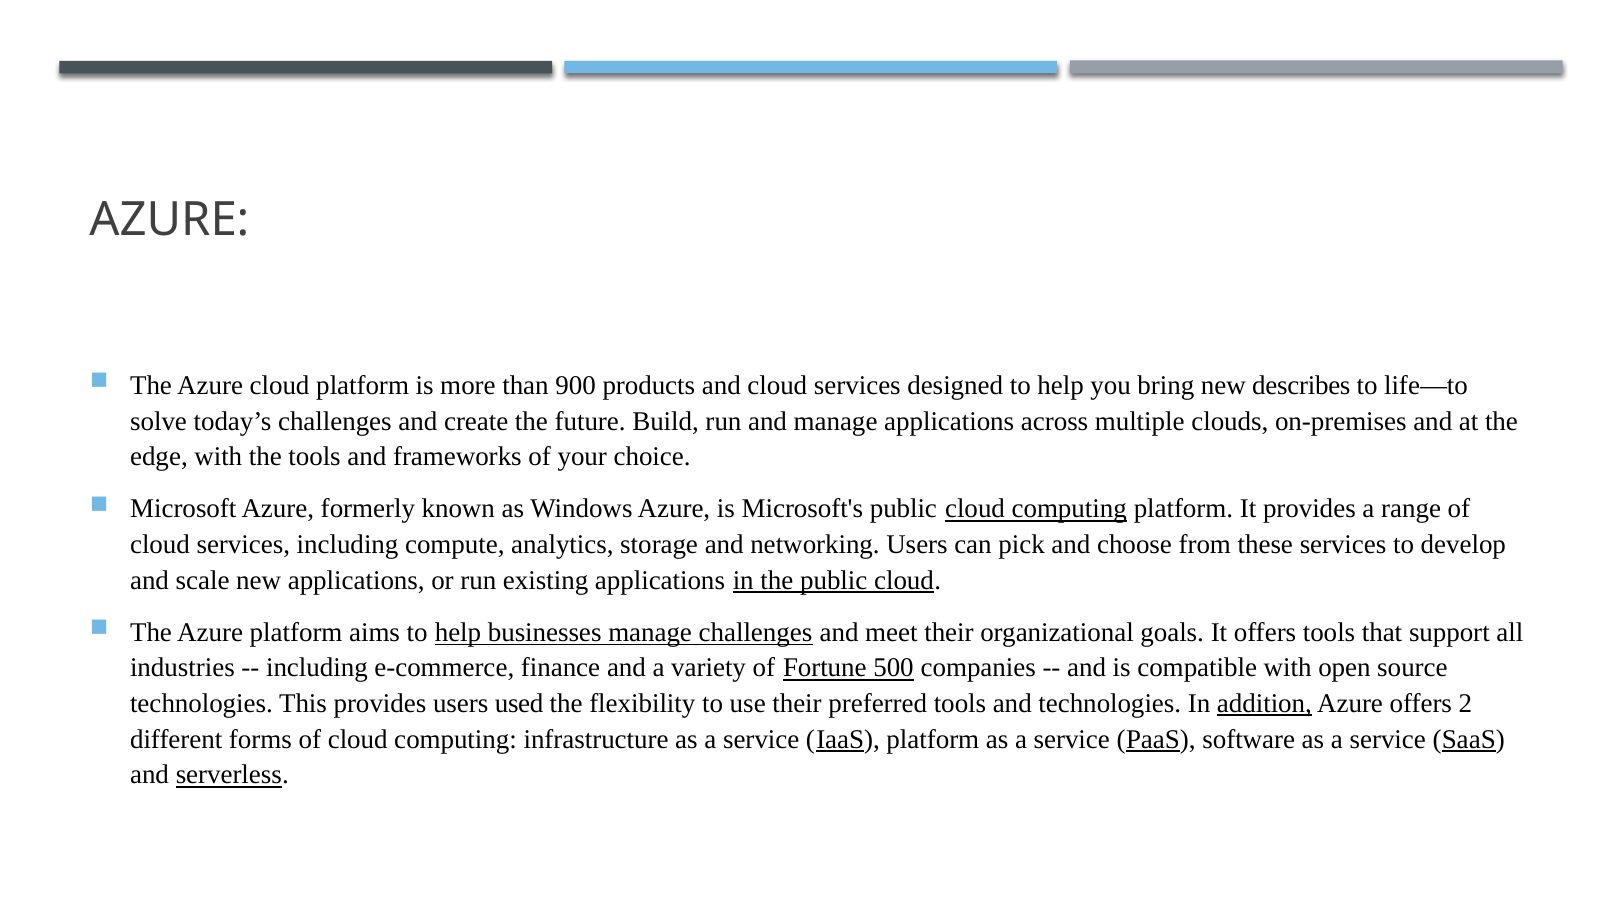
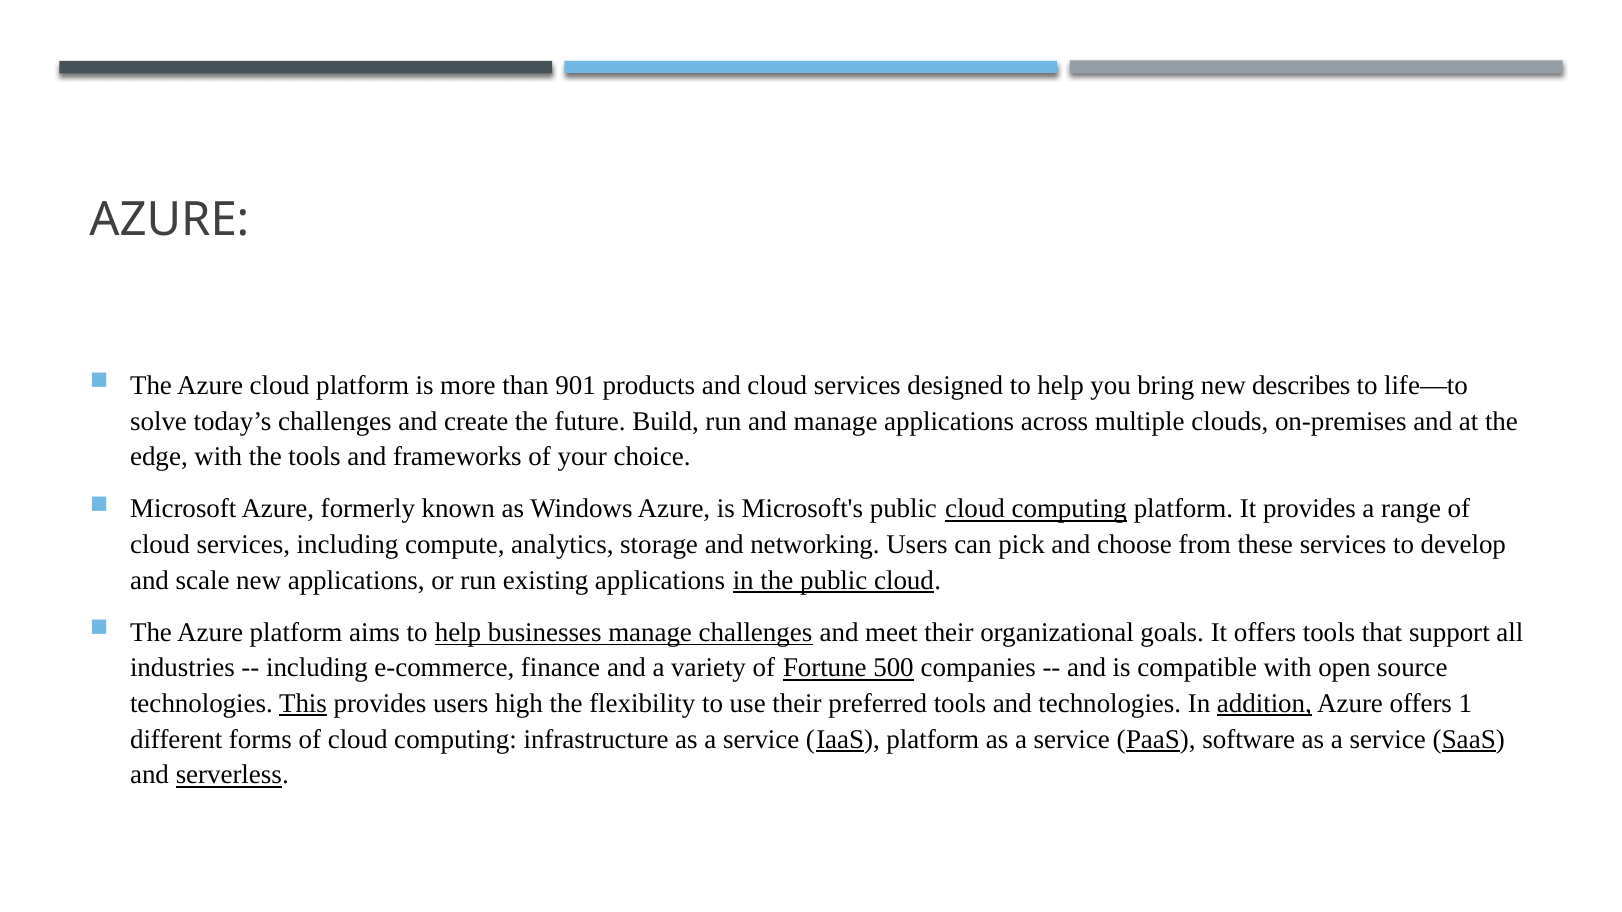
900: 900 -> 901 (576, 386)
This underline: none -> present (303, 704)
used: used -> high (519, 704)
2: 2 -> 1 (1465, 704)
